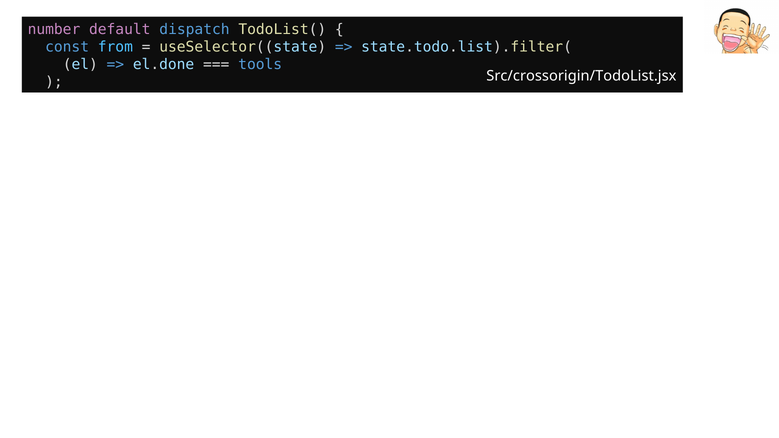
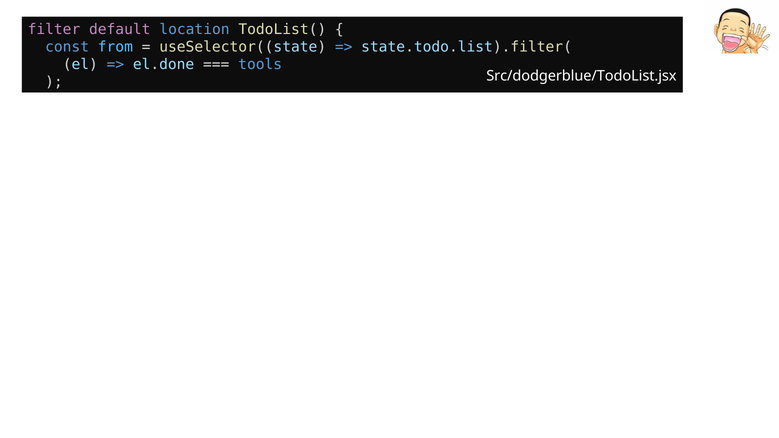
number: number -> filter (54, 29)
dispatch: dispatch -> location (195, 29)
Src/crossorigin/TodoList.jsx: Src/crossorigin/TodoList.jsx -> Src/dodgerblue/TodoList.jsx (581, 76)
